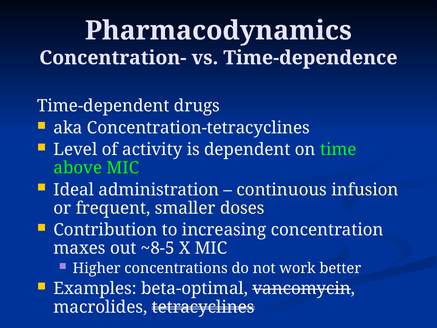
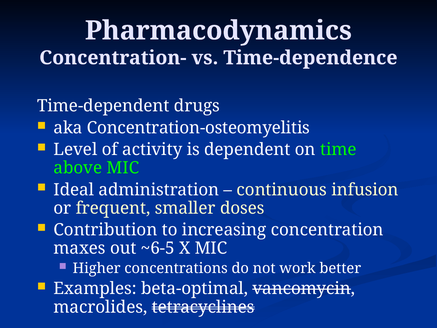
Concentration-tetracyclines: Concentration-tetracyclines -> Concentration-osteomyelitis (198, 128)
~8-5: ~8-5 -> ~6-5 (158, 248)
